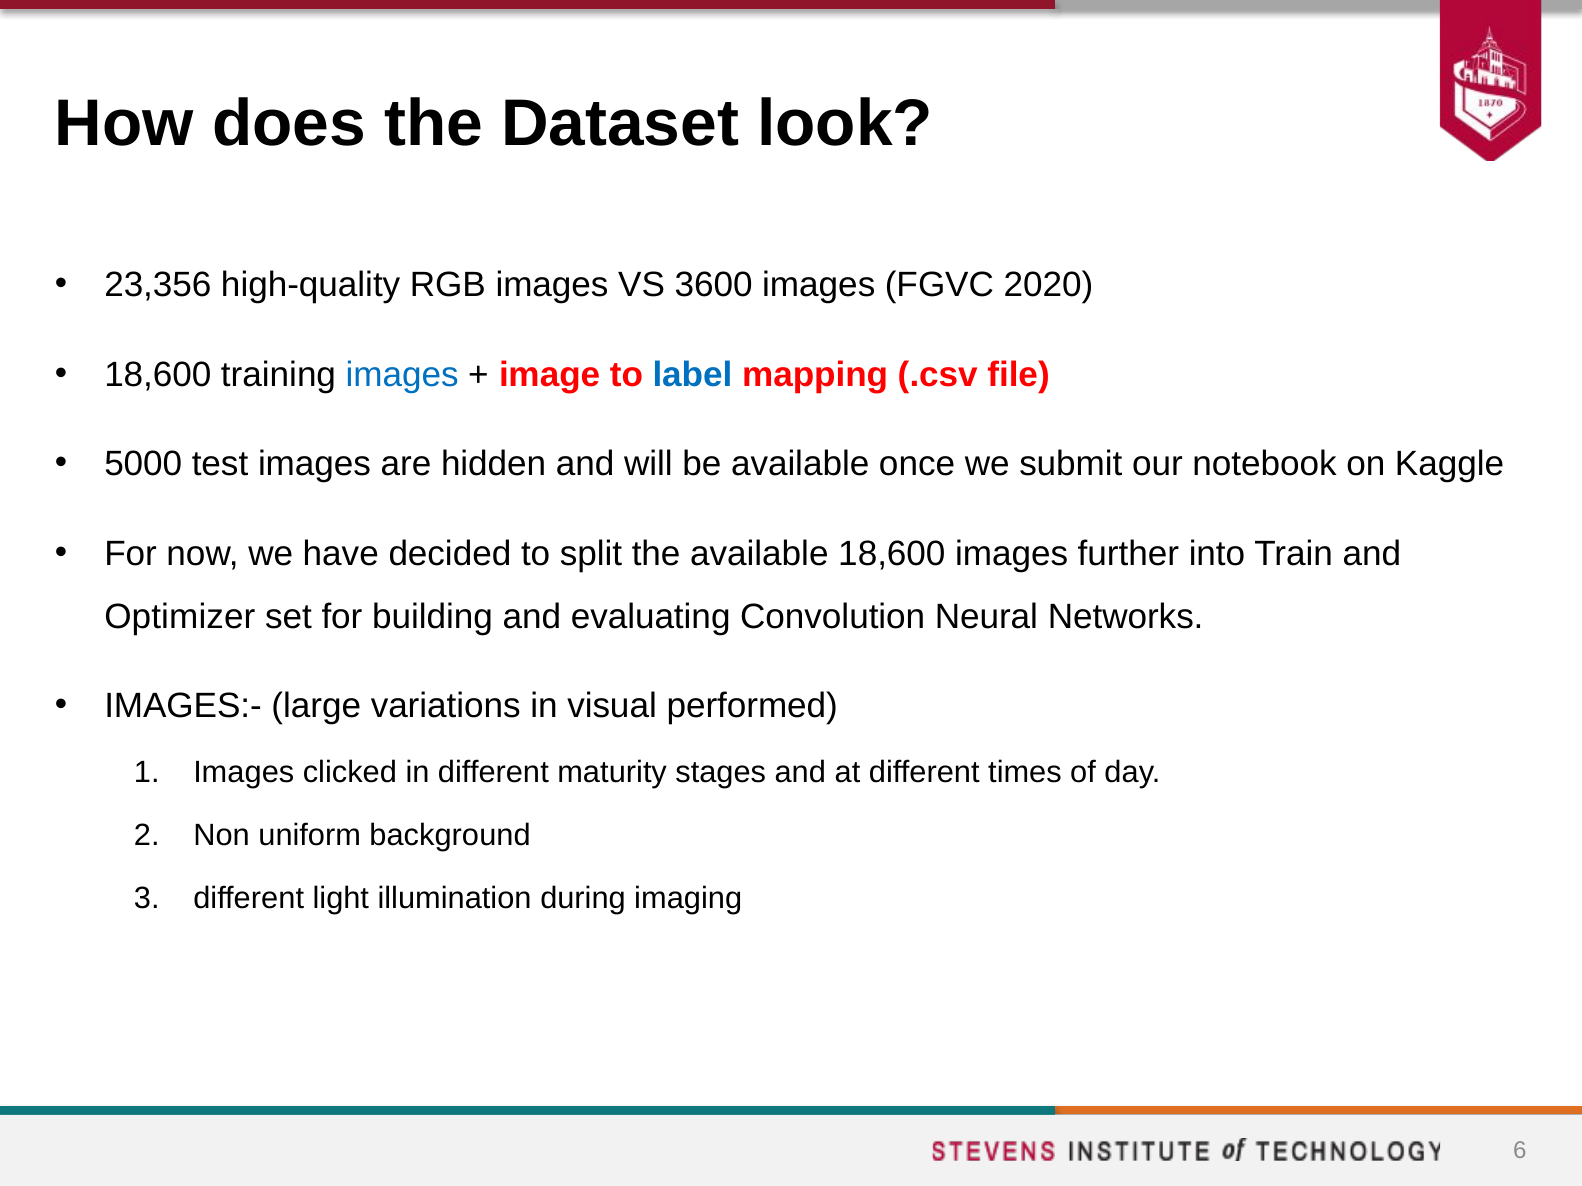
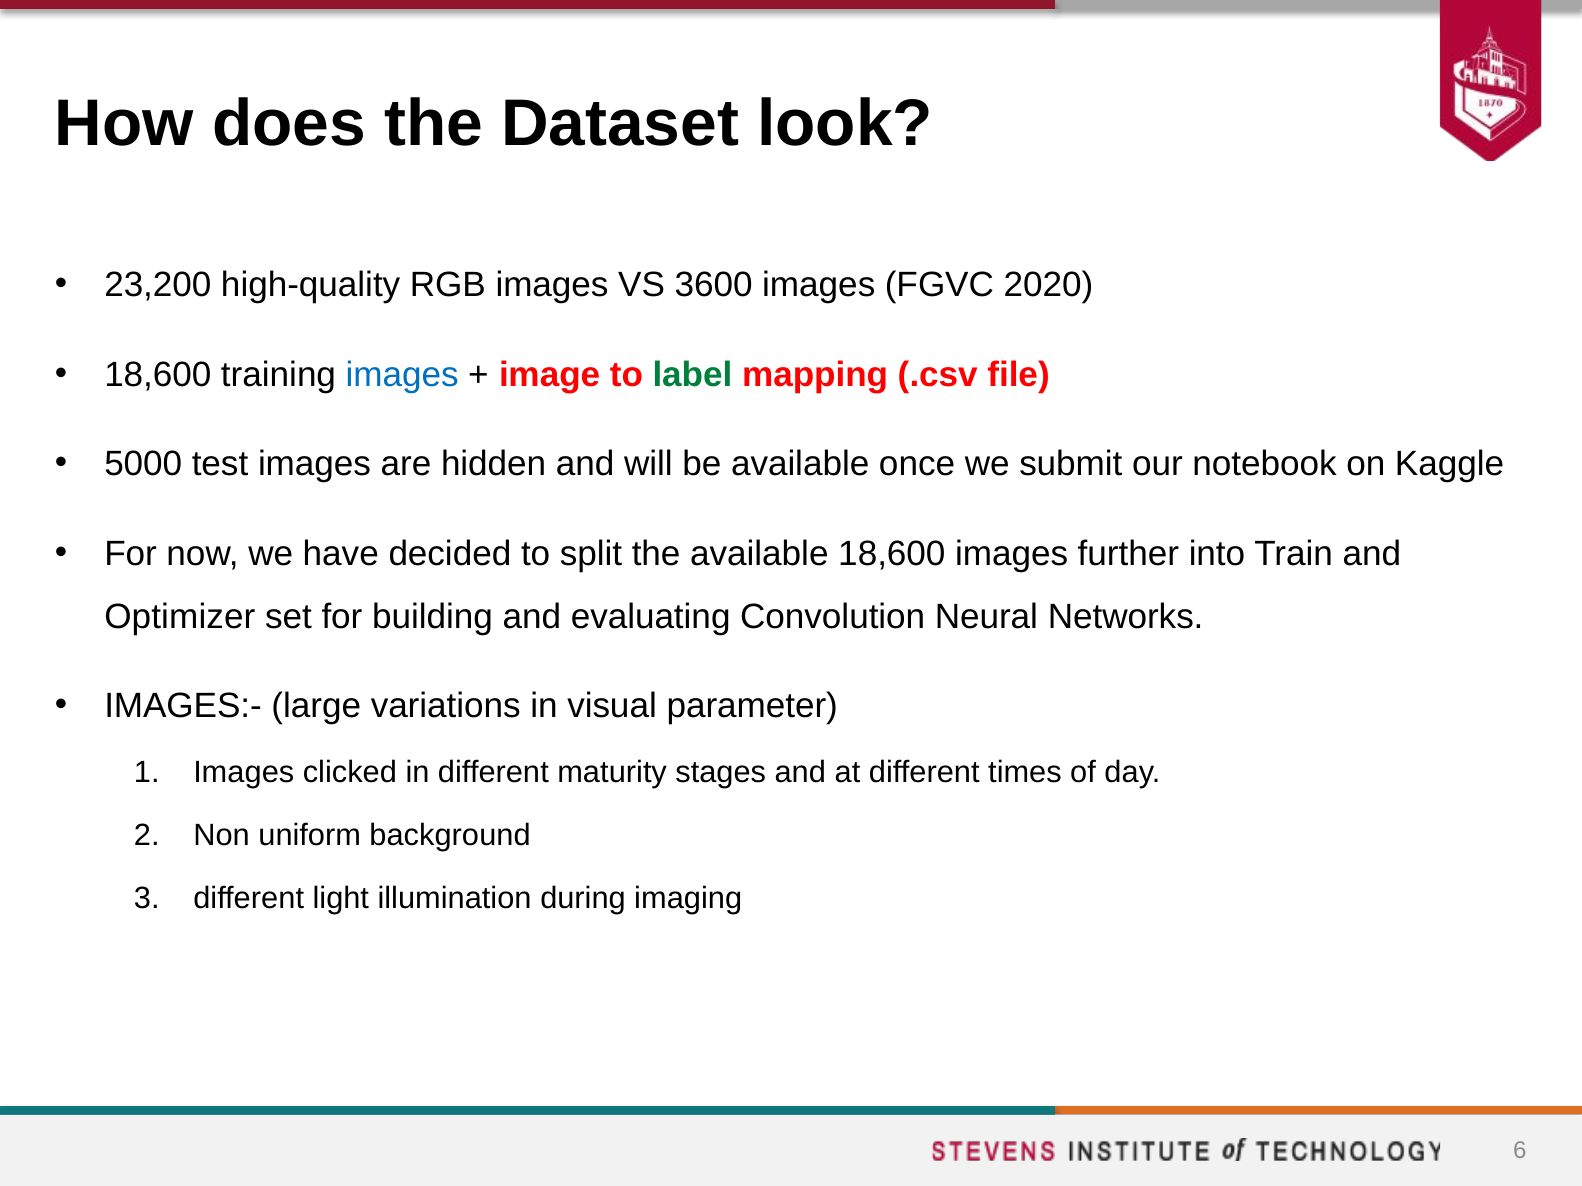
23,356: 23,356 -> 23,200 (158, 285)
label colour: blue -> green (692, 375)
performed: performed -> parameter (752, 707)
